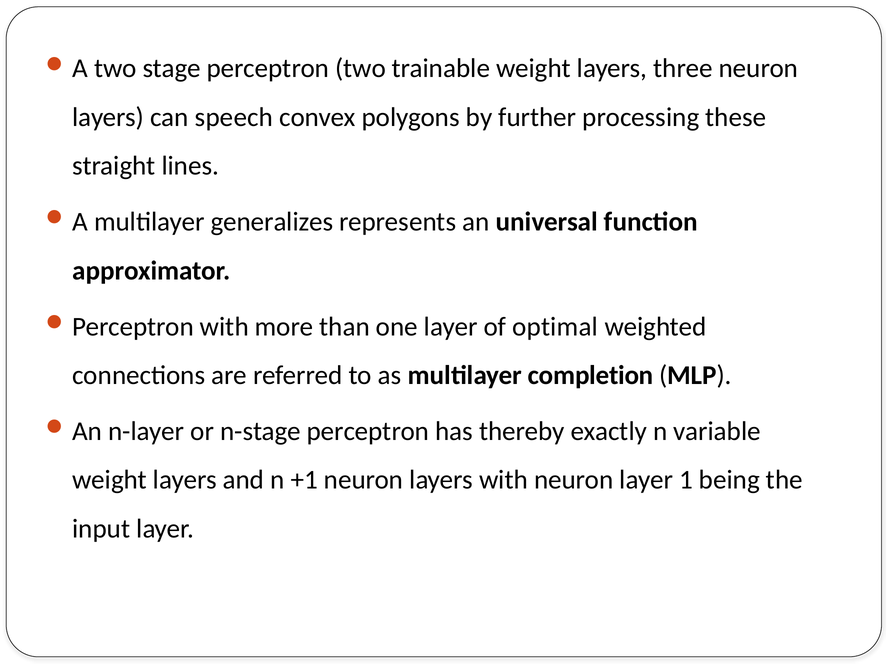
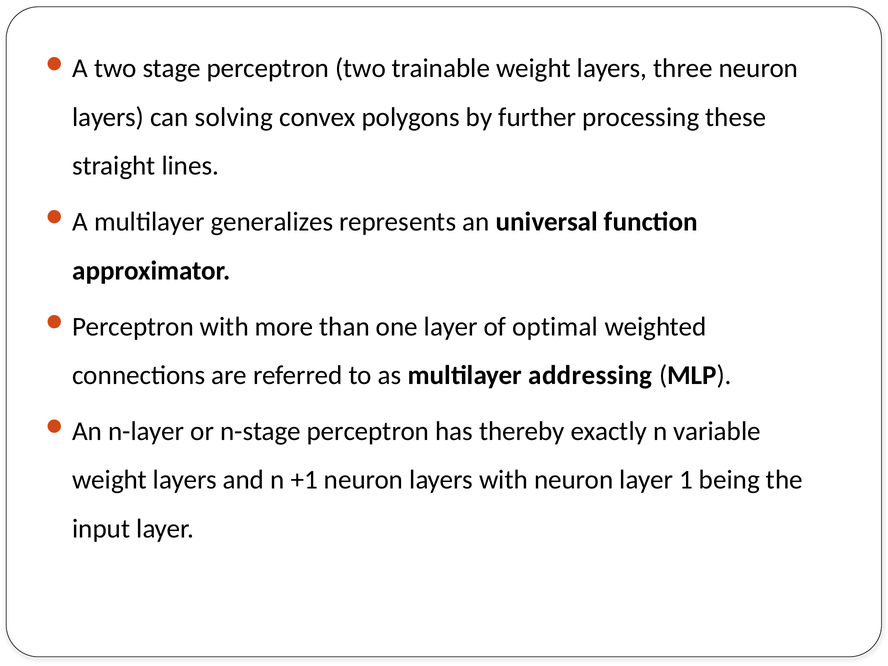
speech: speech -> solving (234, 117)
completion: completion -> addressing (590, 375)
